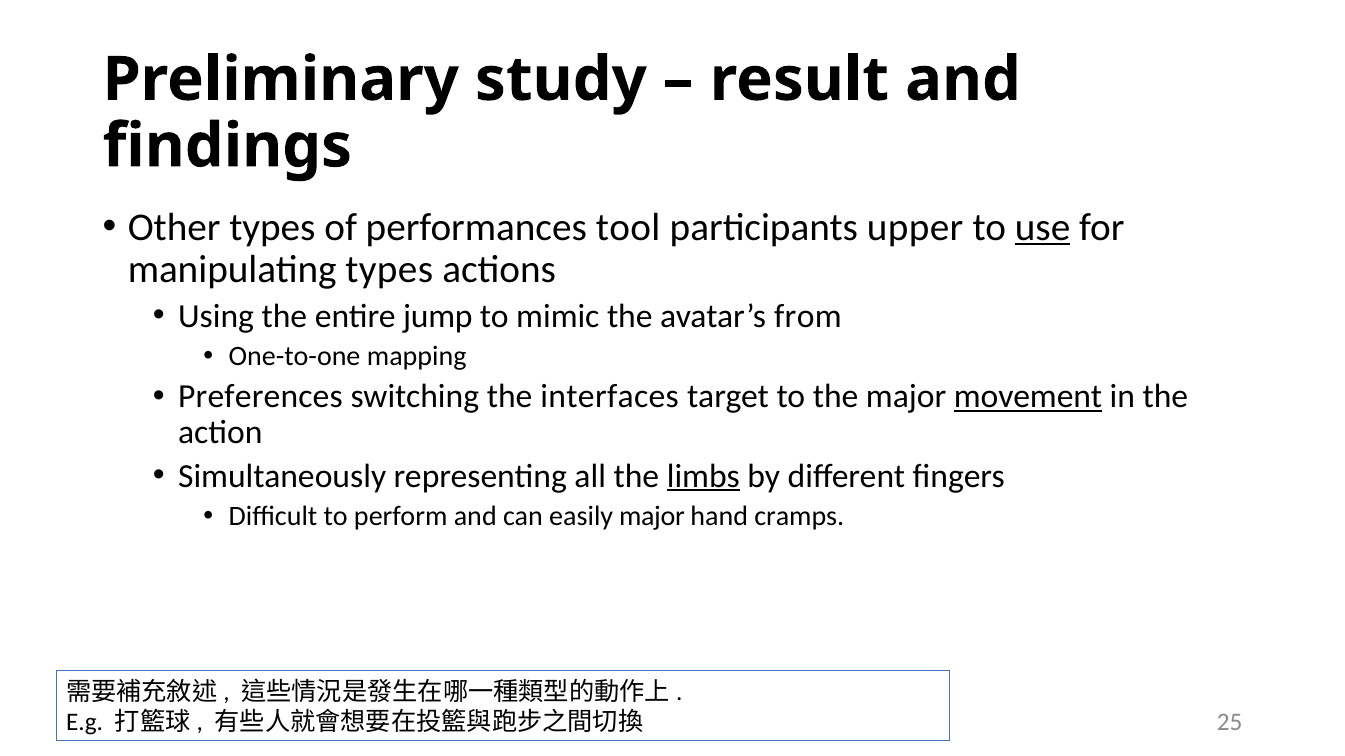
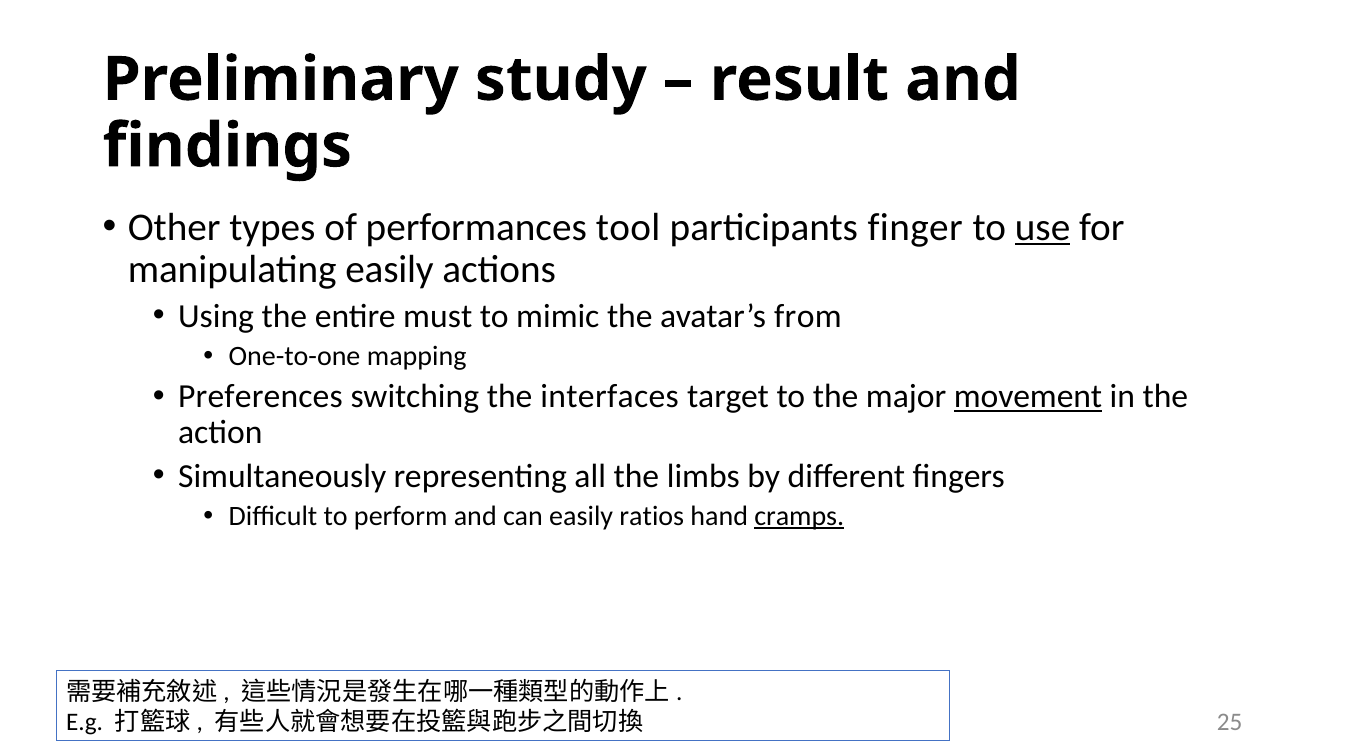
upper: upper -> finger (915, 227)
manipulating types: types -> easily (390, 270)
jump: jump -> must (438, 316)
limbs underline: present -> none (703, 476)
easily major: major -> ratios (652, 517)
cramps underline: none -> present (799, 517)
